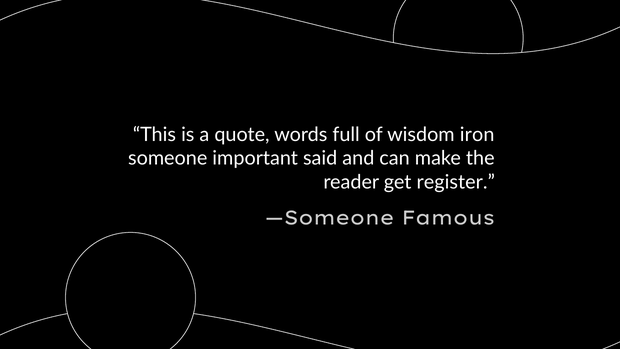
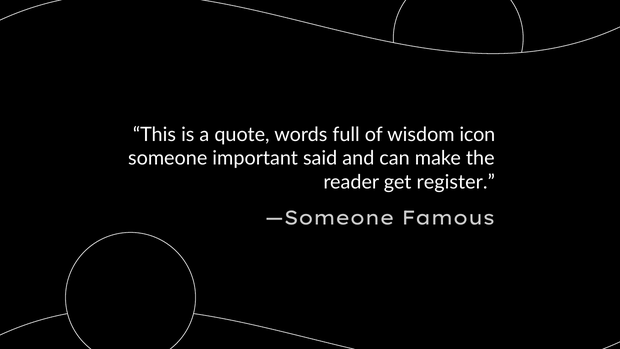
iron: iron -> icon (477, 135)
